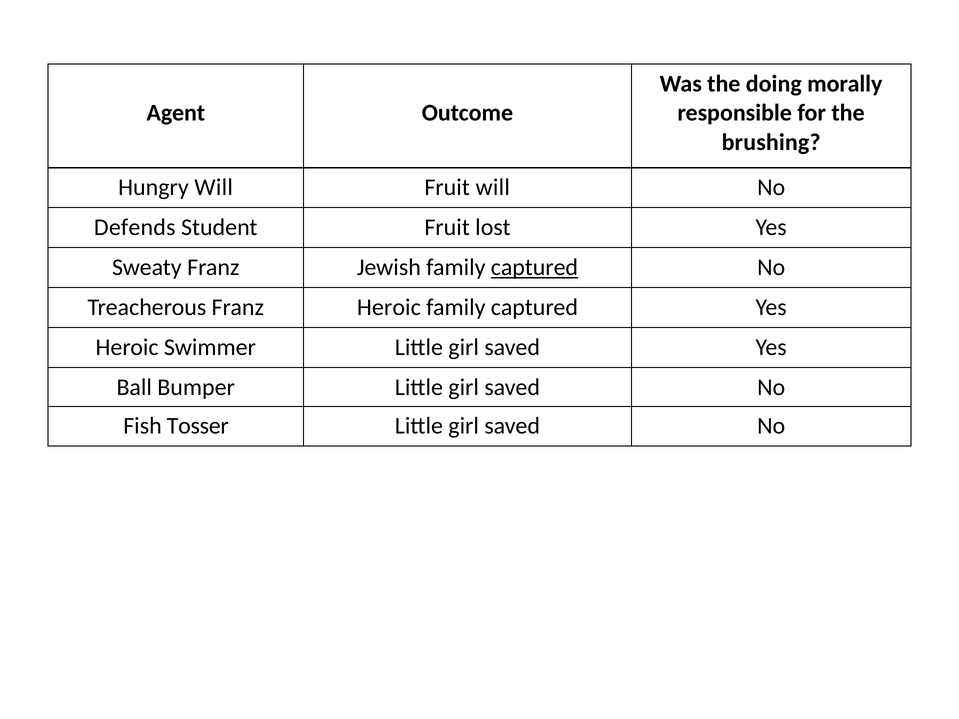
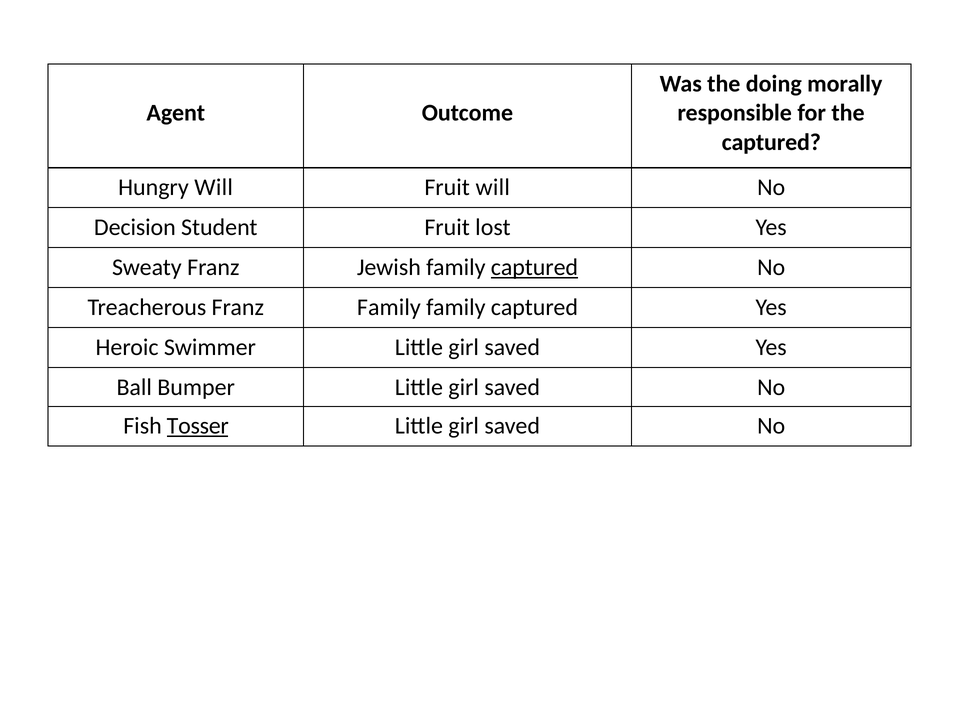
brushing: brushing -> captured (771, 142)
Defends: Defends -> Decision (135, 227)
Franz Heroic: Heroic -> Family (389, 307)
Tosser underline: none -> present (198, 426)
